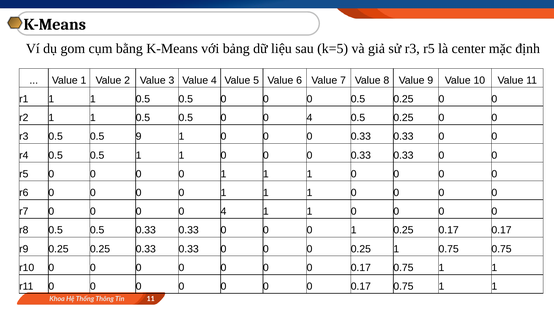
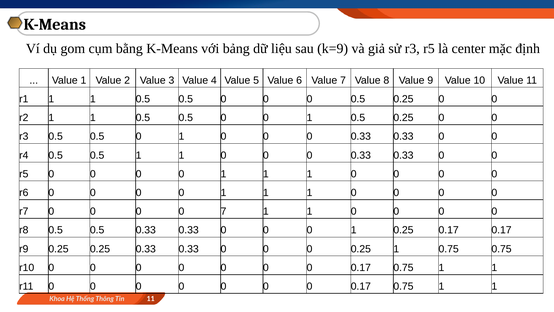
k=5: k=5 -> k=9 (333, 49)
0.5 0 0 4: 4 -> 1 (309, 118)
r3 0.5 0.5 9: 9 -> 0 (139, 136)
0 0 0 4: 4 -> 7 (223, 211)
